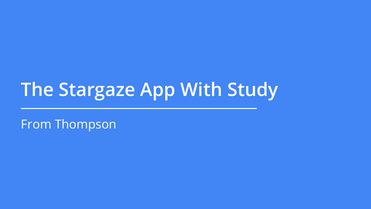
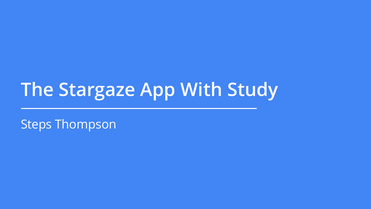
From: From -> Steps (36, 124)
